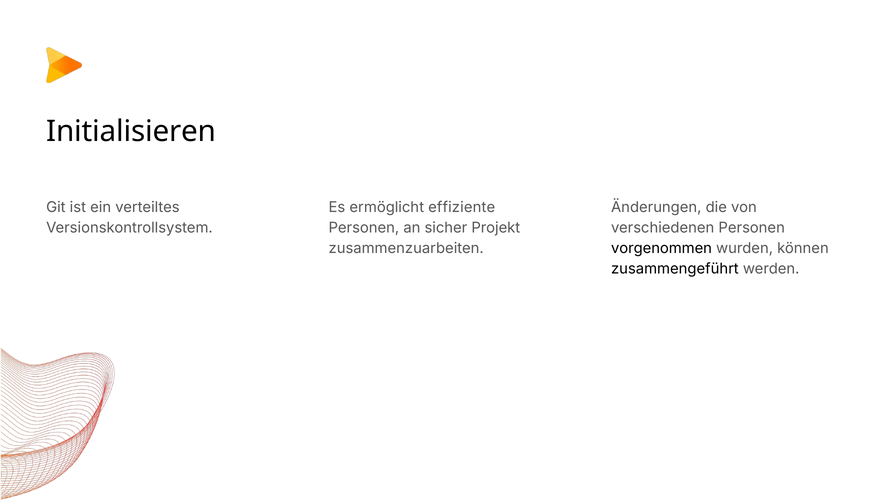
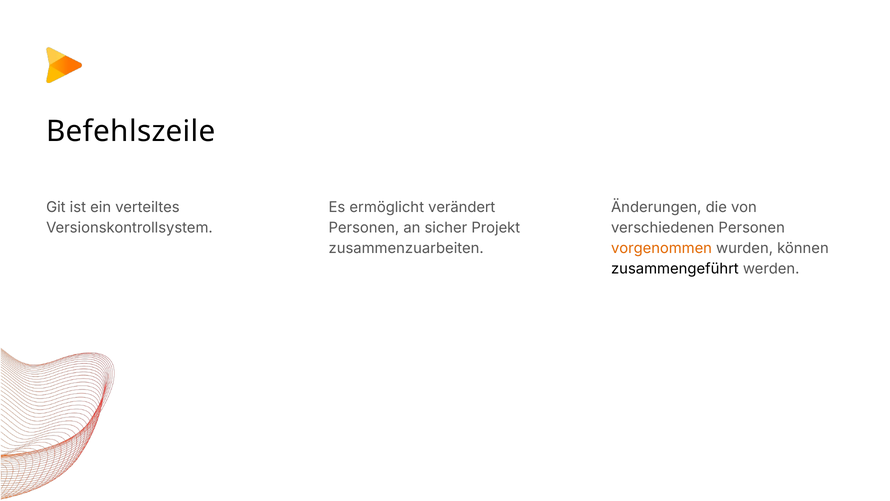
Initialisieren: Initialisieren -> Befehlszeile (131, 131)
effiziente: effiziente -> verändert (462, 207)
vorgenommen colour: black -> orange (662, 248)
